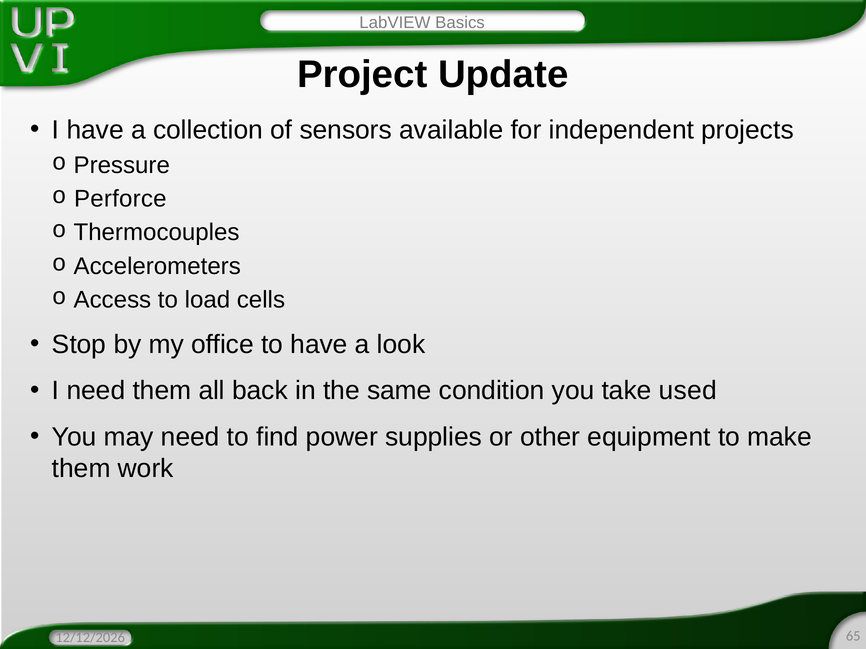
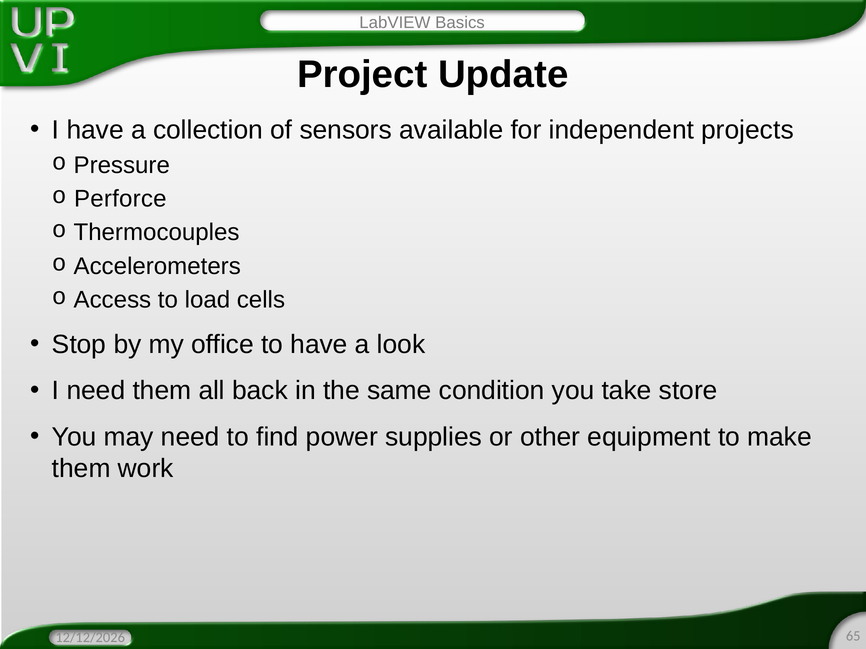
used: used -> store (688, 391)
